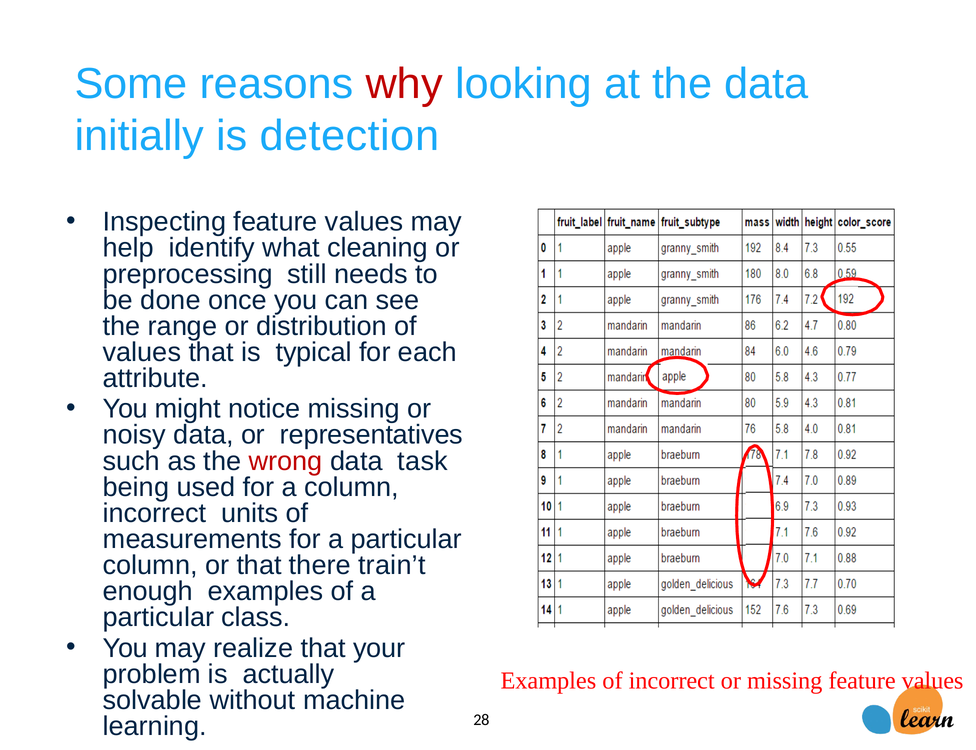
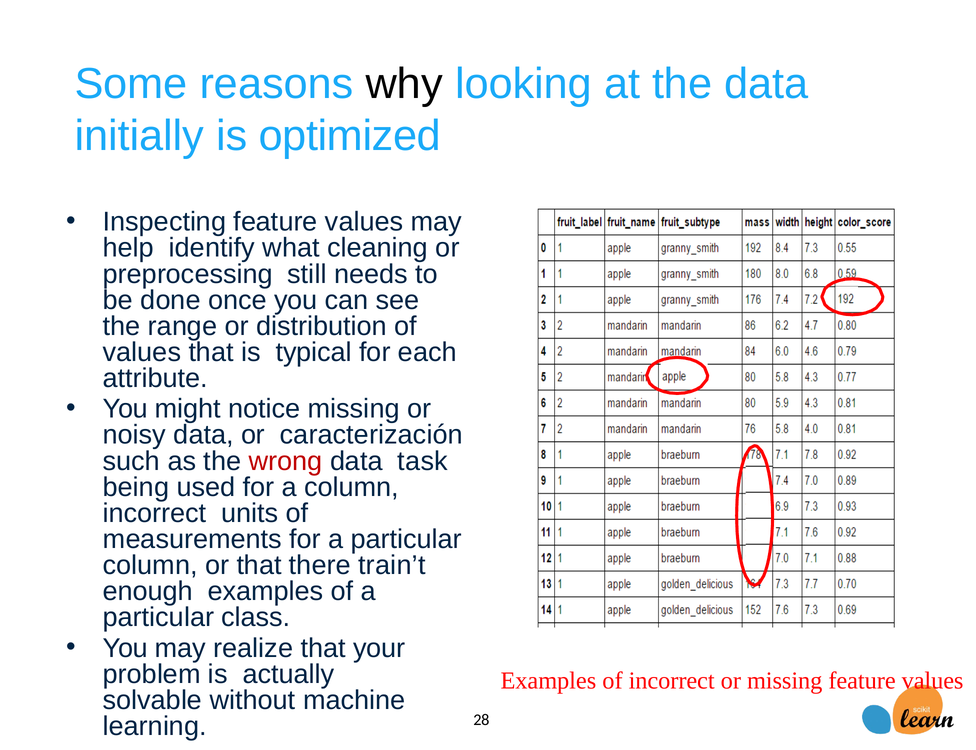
why colour: red -> black (404, 84)
detection: detection -> optimized (350, 136)
representatives: representatives -> caracterización (371, 435)
